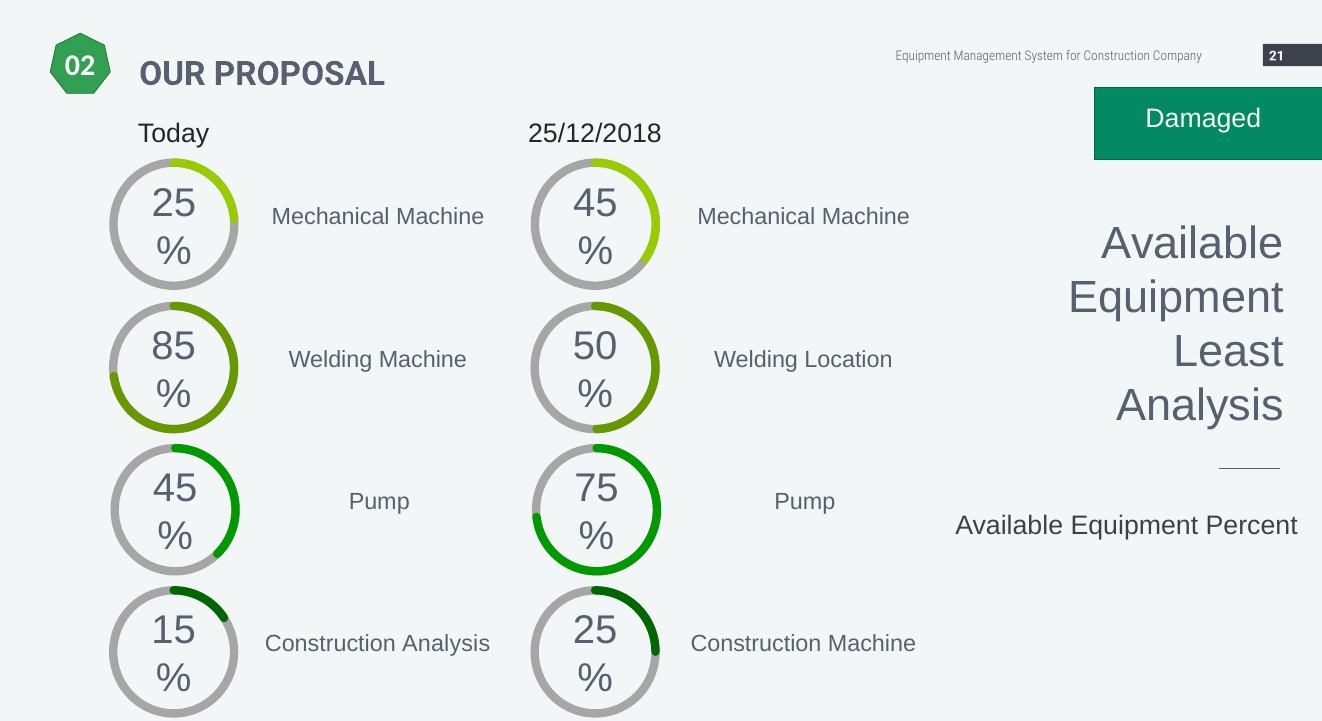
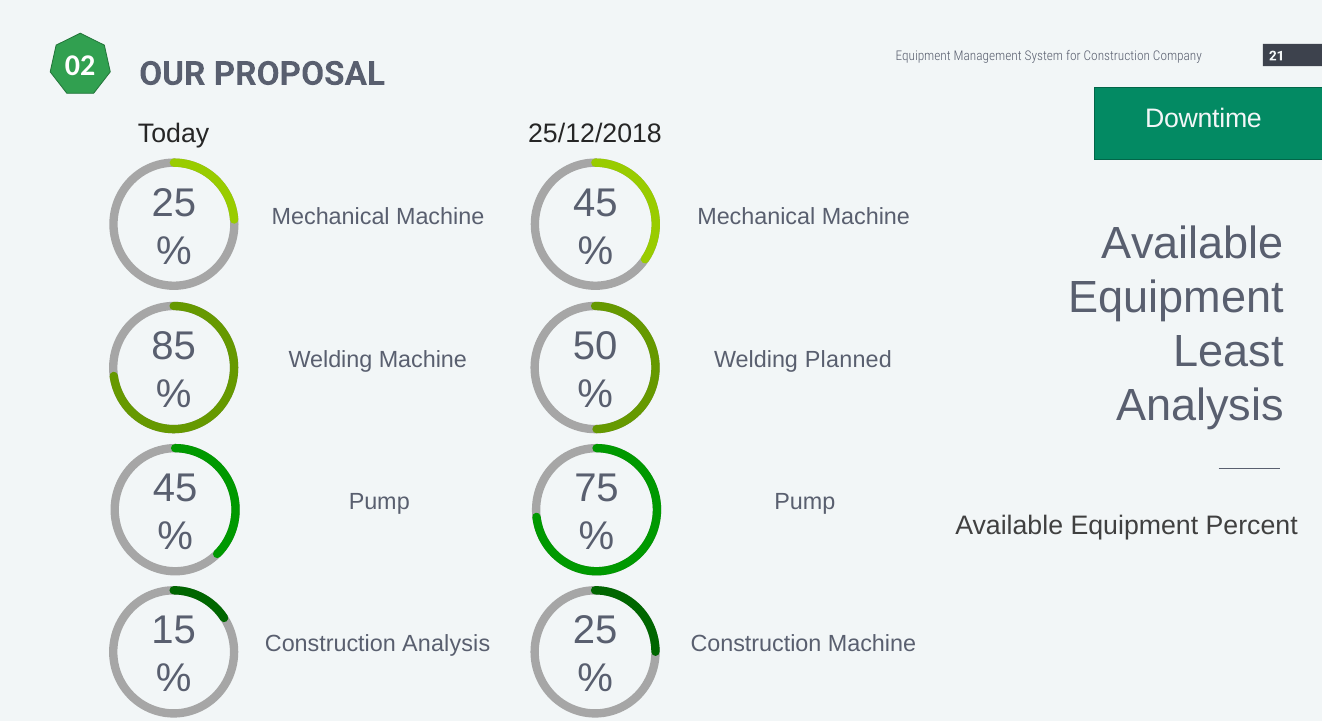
Damaged: Damaged -> Downtime (1203, 118)
Location: Location -> Planned (848, 360)
